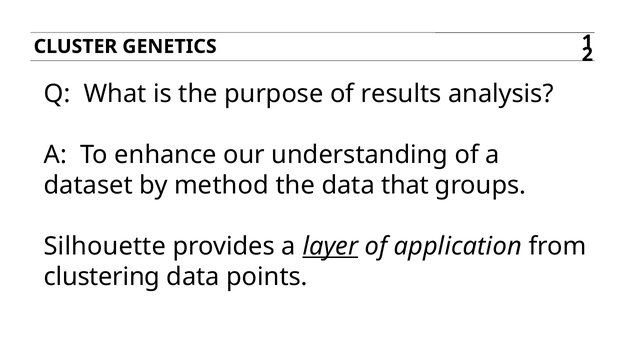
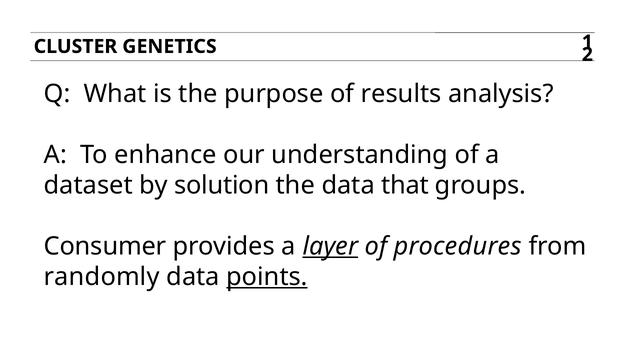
method: method -> solution (222, 185)
Silhouette: Silhouette -> Consumer (105, 246)
application: application -> procedures (458, 246)
clustering: clustering -> randomly (102, 277)
points underline: none -> present (267, 277)
